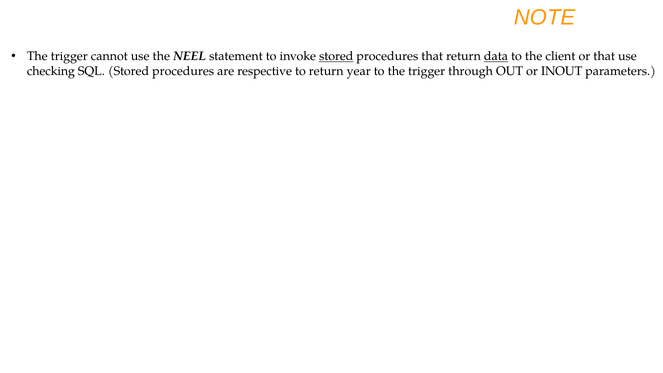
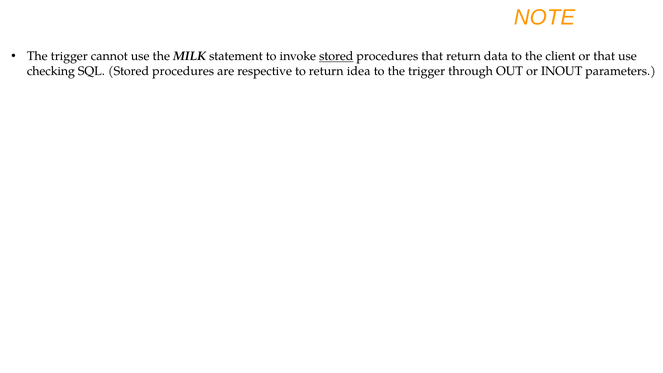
NEEL: NEEL -> MILK (190, 56)
data underline: present -> none (496, 56)
year: year -> idea (359, 71)
